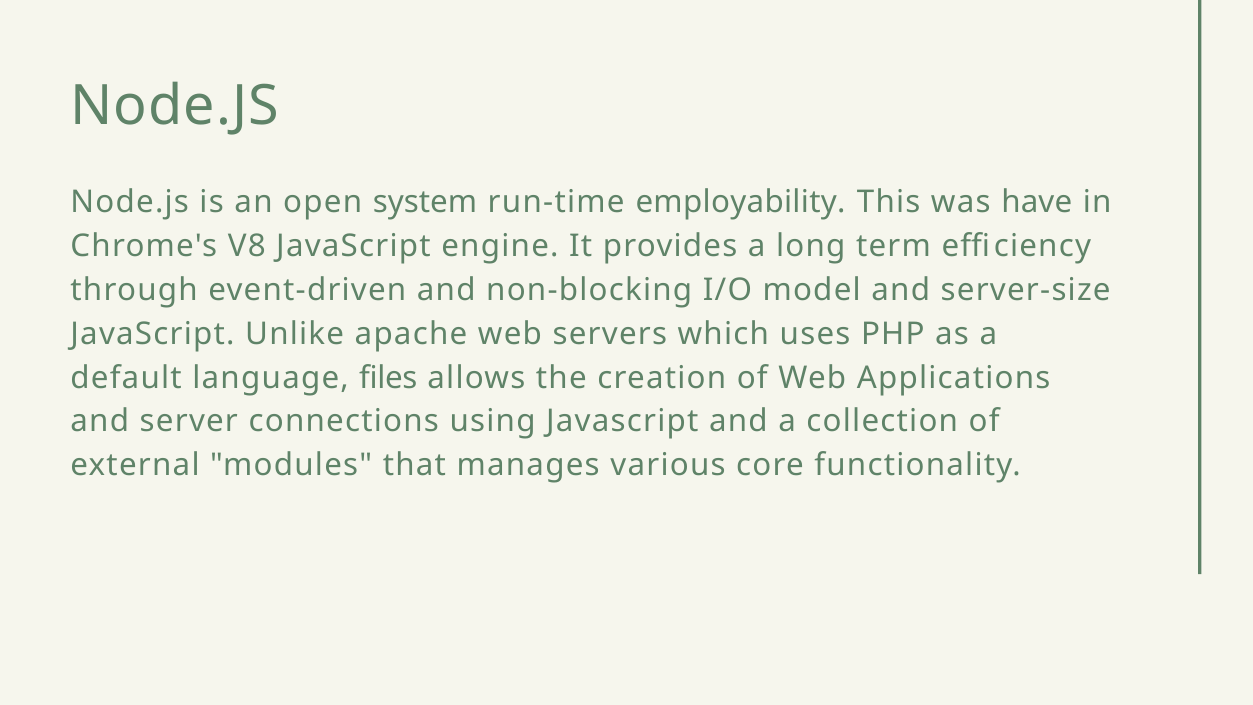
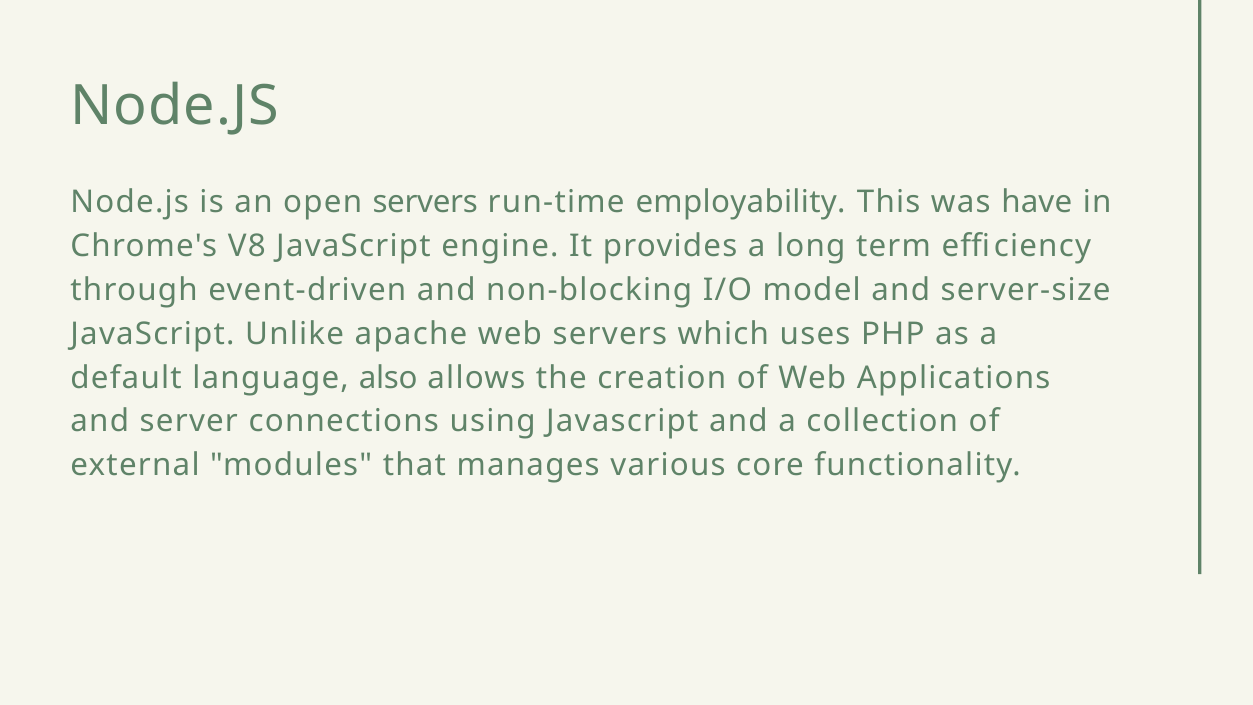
open system: system -> servers (425, 202)
files: files -> also (388, 378)
